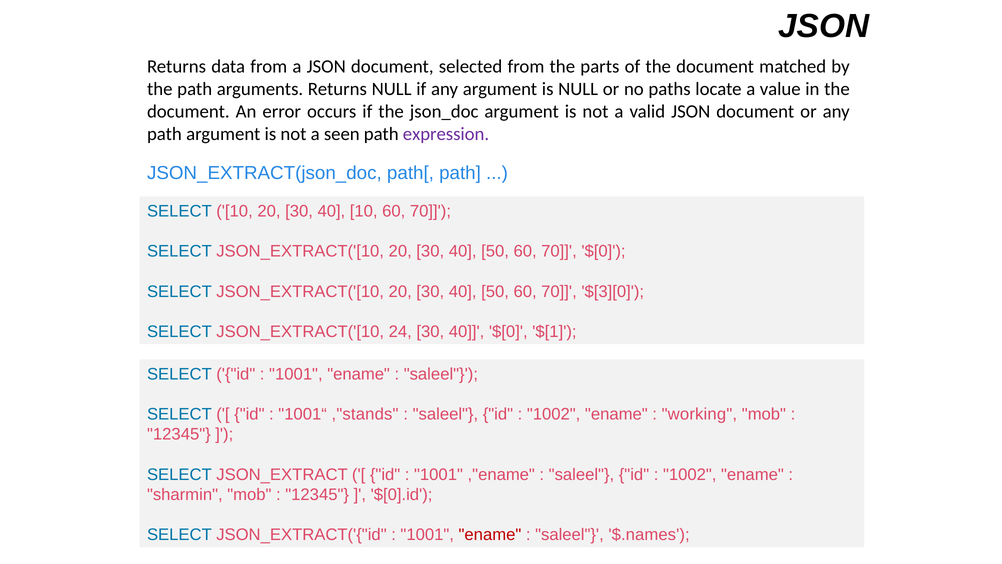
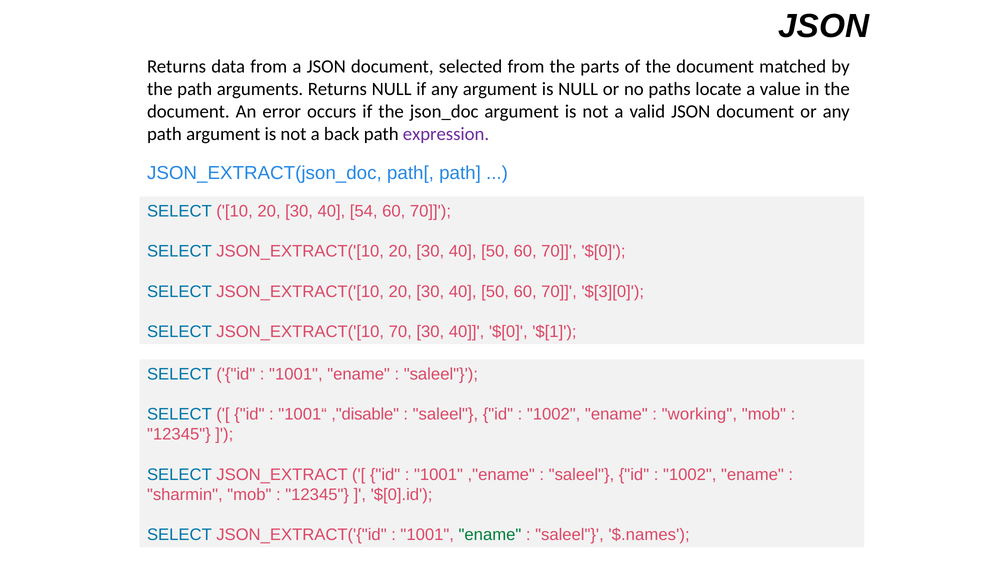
seen: seen -> back (342, 134)
40 10: 10 -> 54 (364, 211)
JSON_EXTRACT('[10 24: 24 -> 70 (400, 331)
,"stands: ,"stands -> ,"disable (365, 414)
ename colour: red -> green (490, 534)
